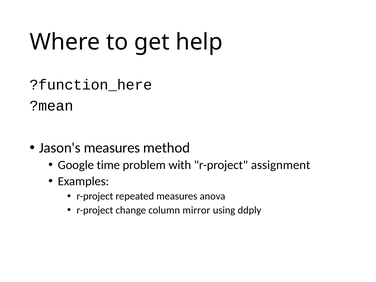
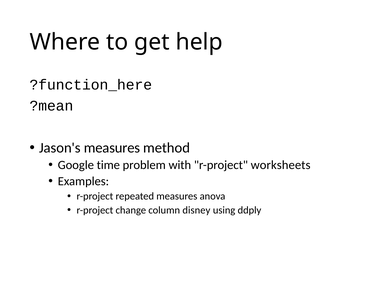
assignment: assignment -> worksheets (281, 165)
mirror: mirror -> disney (196, 210)
